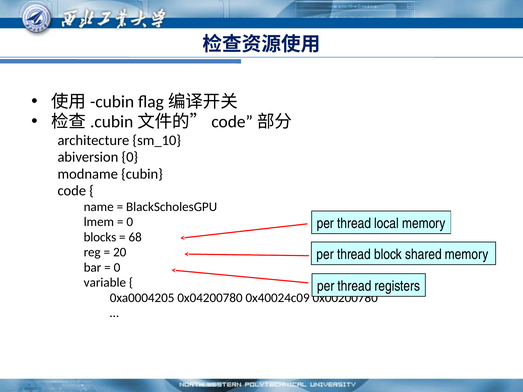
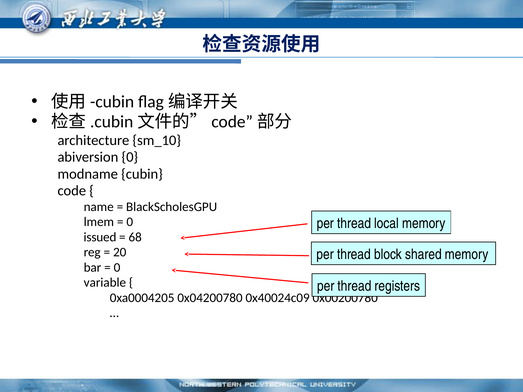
blocks: blocks -> issued (100, 237)
